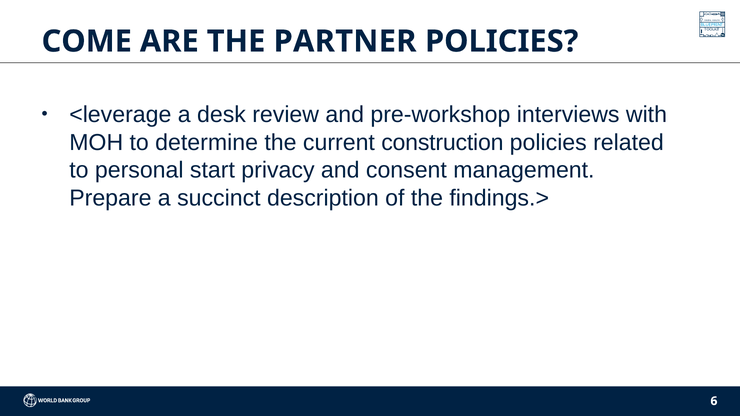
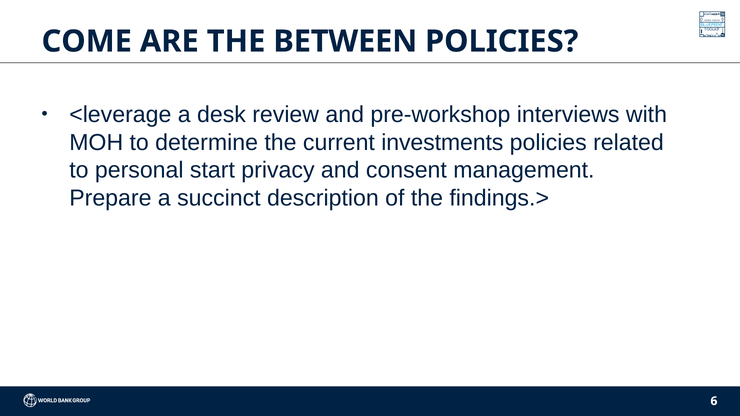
PARTNER: PARTNER -> BETWEEN (345, 41)
construction: construction -> investments (442, 143)
